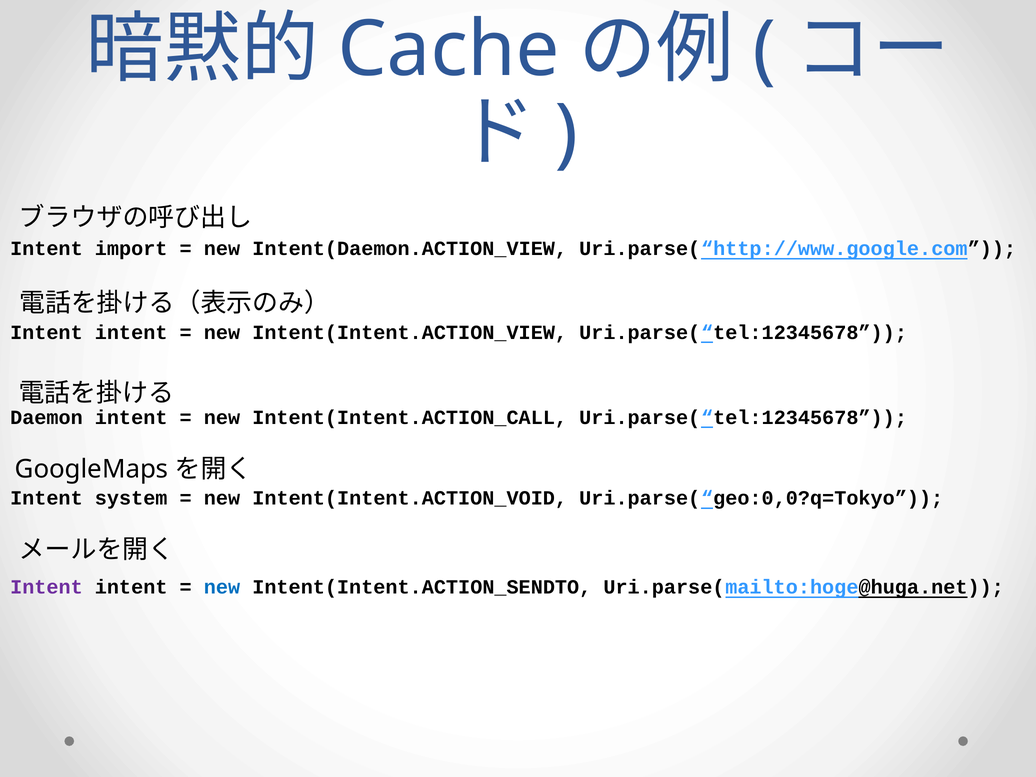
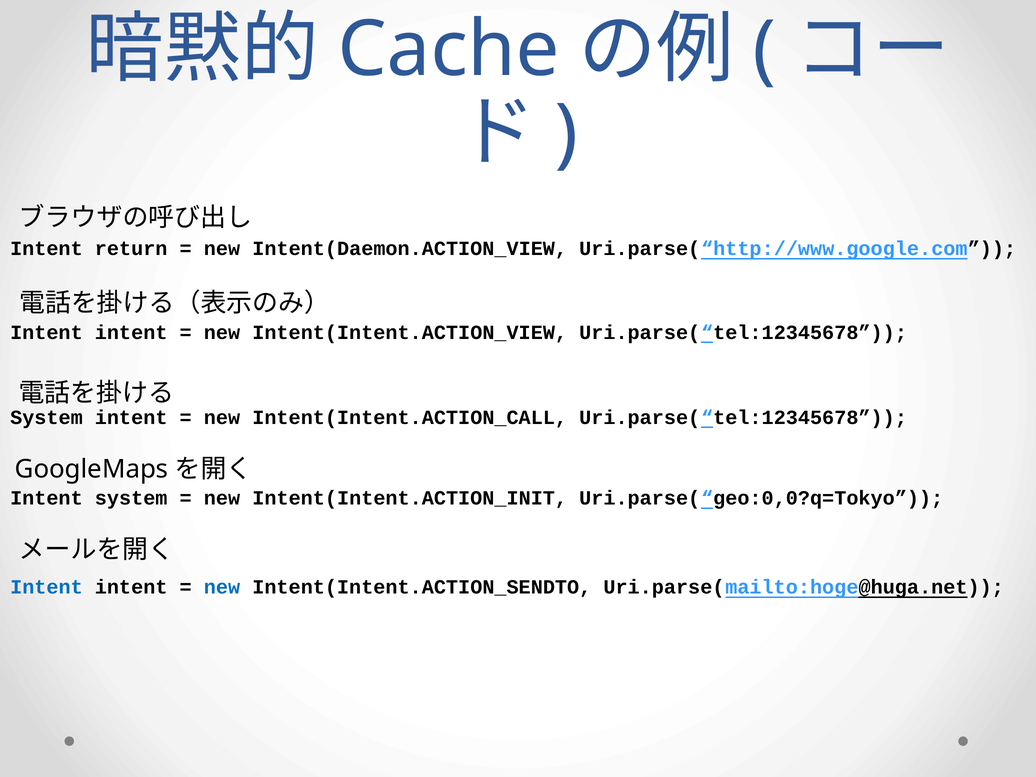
import: import -> return (131, 249)
Daemon: Daemon -> System (46, 418)
Intent(Intent.ACTION_VOID: Intent(Intent.ACTION_VOID -> Intent(Intent.ACTION_INIT (410, 498)
Intent colour: purple -> blue (46, 587)
